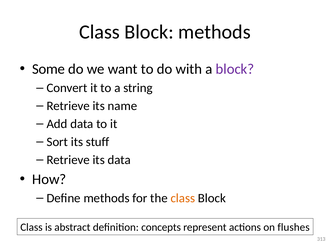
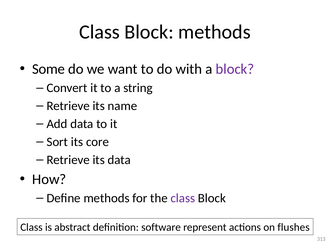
stuff: stuff -> core (98, 142)
class colour: orange -> purple (183, 199)
concepts: concepts -> software (161, 228)
